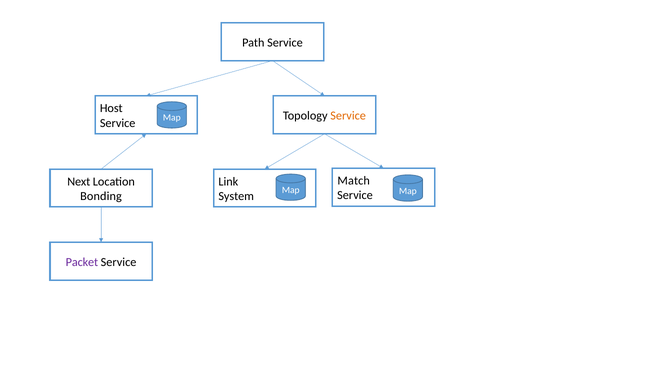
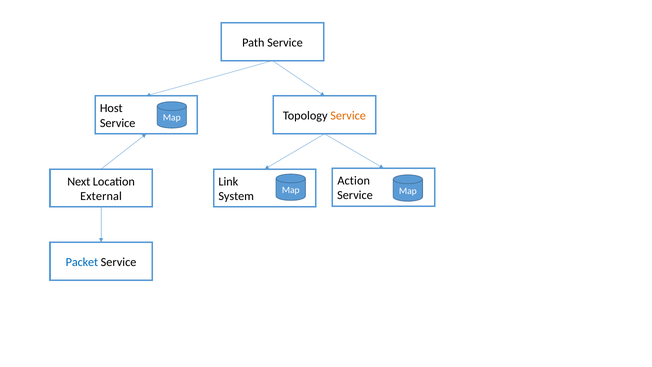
Match: Match -> Action (354, 181)
Bonding: Bonding -> External (101, 196)
Packet colour: purple -> blue (82, 262)
